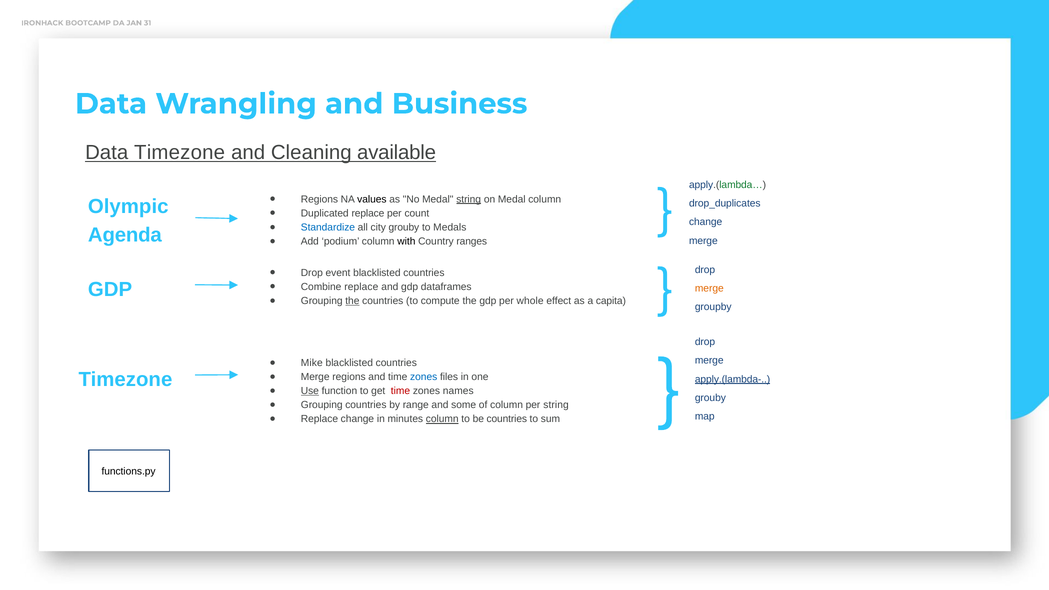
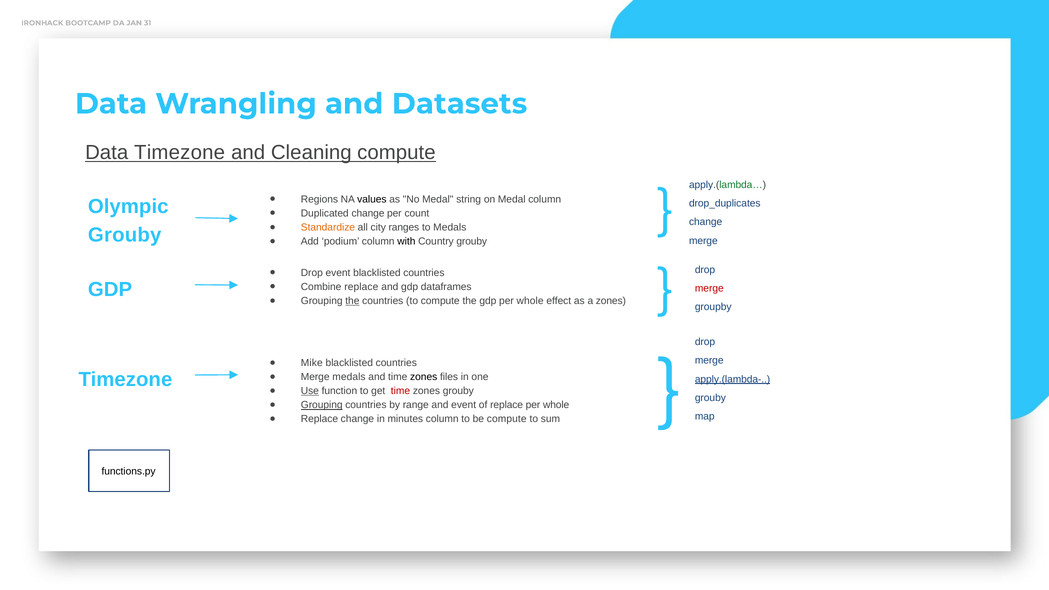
Business: Business -> Datasets (460, 104)
Cleaning available: available -> compute (396, 153)
string underline: present -> none (469, 199)
Duplicated replace: replace -> change (368, 213)
Standardize colour: blue -> orange (328, 227)
city grouby: grouby -> ranges (404, 227)
Agenda: Agenda -> Grouby (125, 235)
Country ranges: ranges -> grouby (472, 241)
merge colour: orange -> red (709, 288)
a capita: capita -> zones (611, 301)
Merge regions: regions -> medals (349, 377)
zones colour: blue -> black (424, 377)
zones names: names -> grouby (458, 391)
Grouping underline: none -> present (322, 405)
and some: some -> event (464, 405)
of column: column -> replace (507, 405)
string: string -> whole (556, 405)
column underline: present -> none (442, 419)
be countries: countries -> compute (507, 419)
